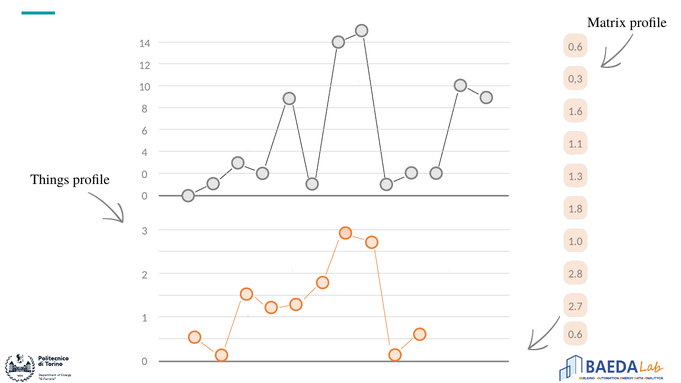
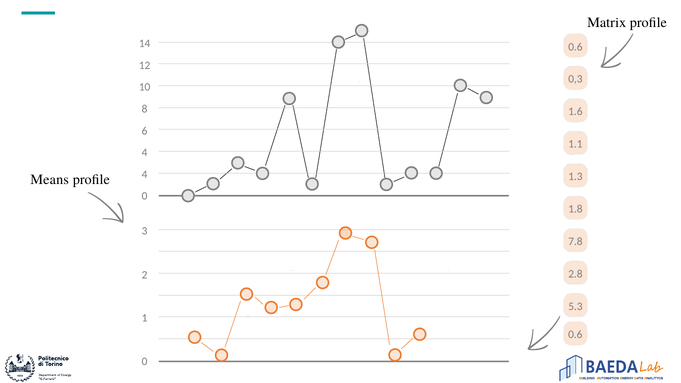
Things: Things -> Means (50, 179)
profile 0: 0 -> 4 (145, 174)
1.0: 1.0 -> 7.8 (575, 242)
2.7: 2.7 -> 5.3 (575, 307)
